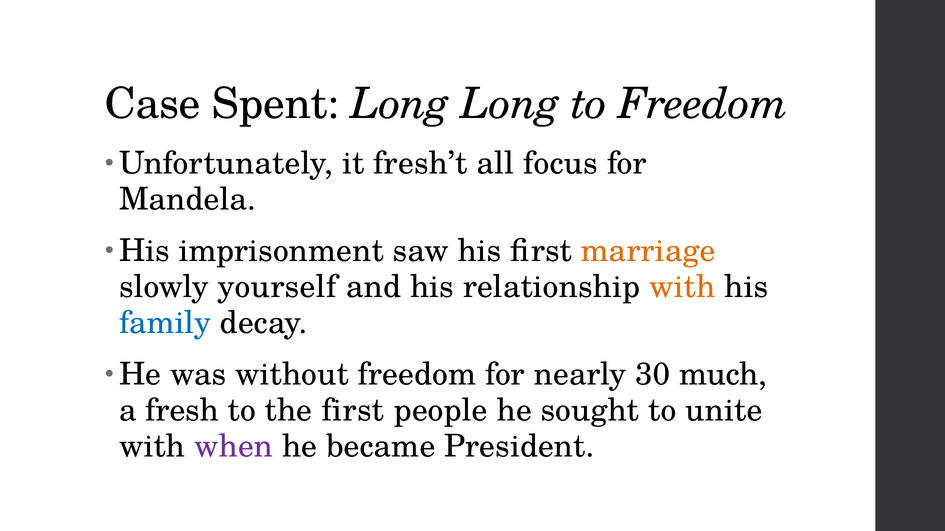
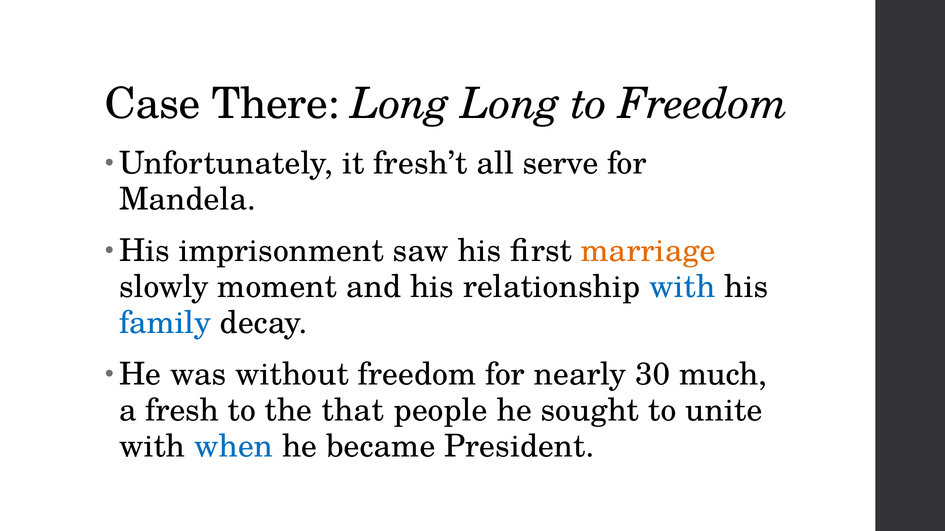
Spent: Spent -> There (276, 104)
focus: focus -> serve (561, 164)
yourself: yourself -> moment (277, 287)
with colour: orange -> blue (682, 287)
the first: first -> that (353, 411)
when colour: purple -> blue (234, 447)
